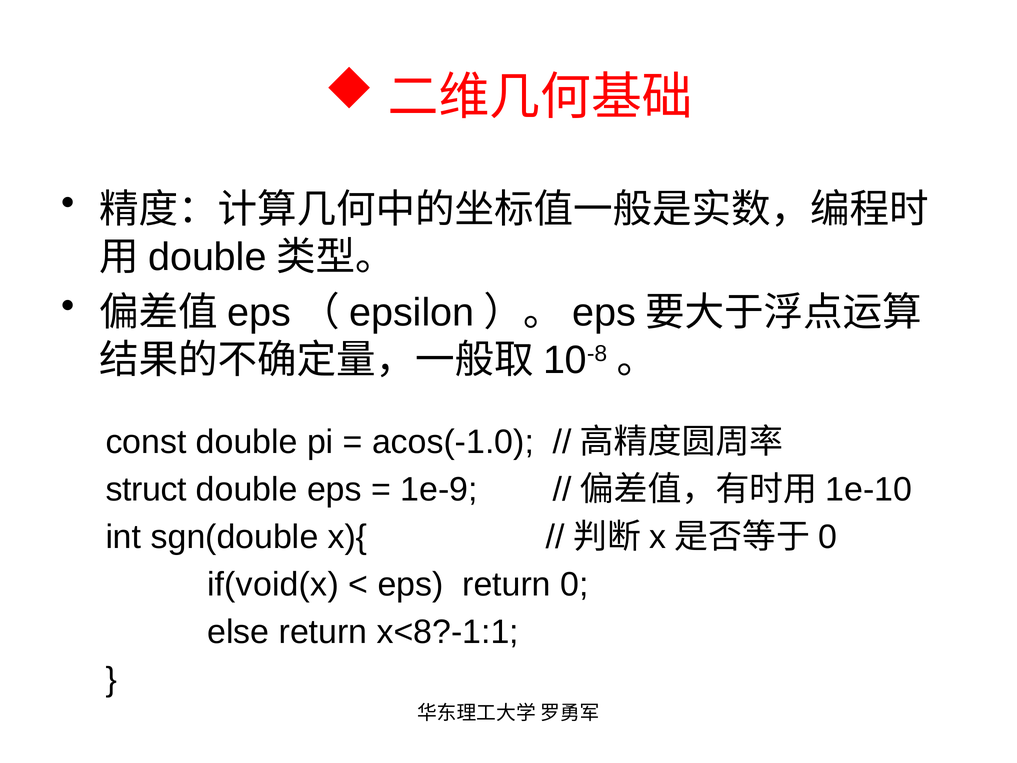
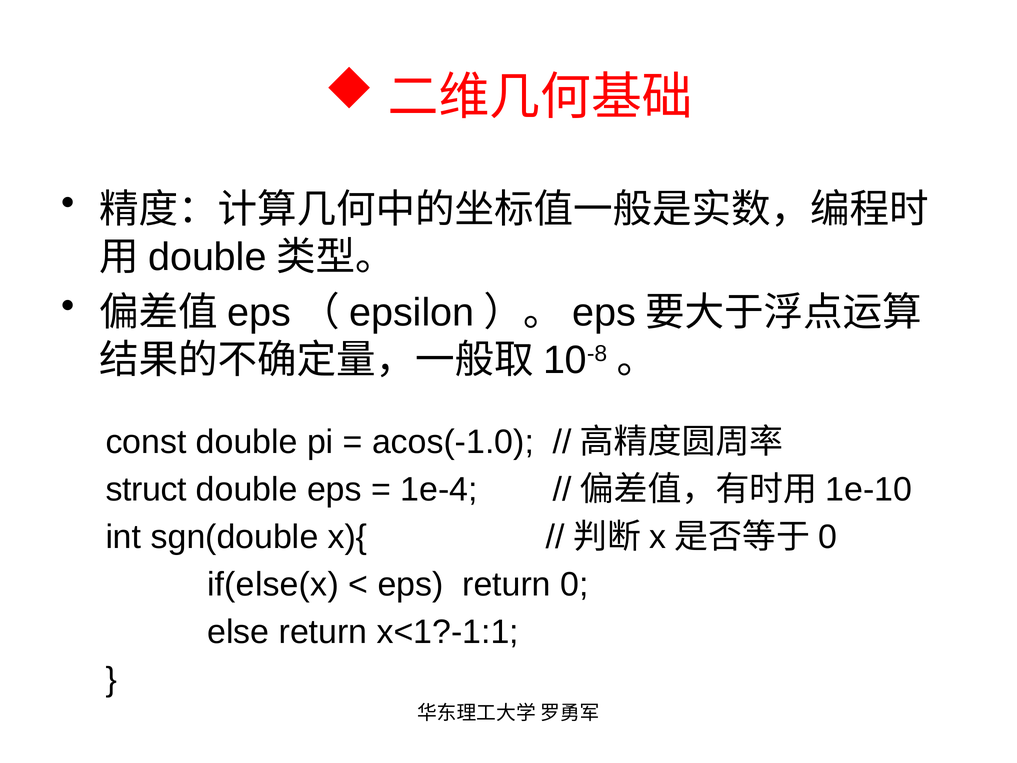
1e-9: 1e-9 -> 1e-4 (439, 490)
if(void(x: if(void(x -> if(else(x (273, 584)
x<8?-1:1: x<8?-1:1 -> x<1?-1:1 (448, 632)
